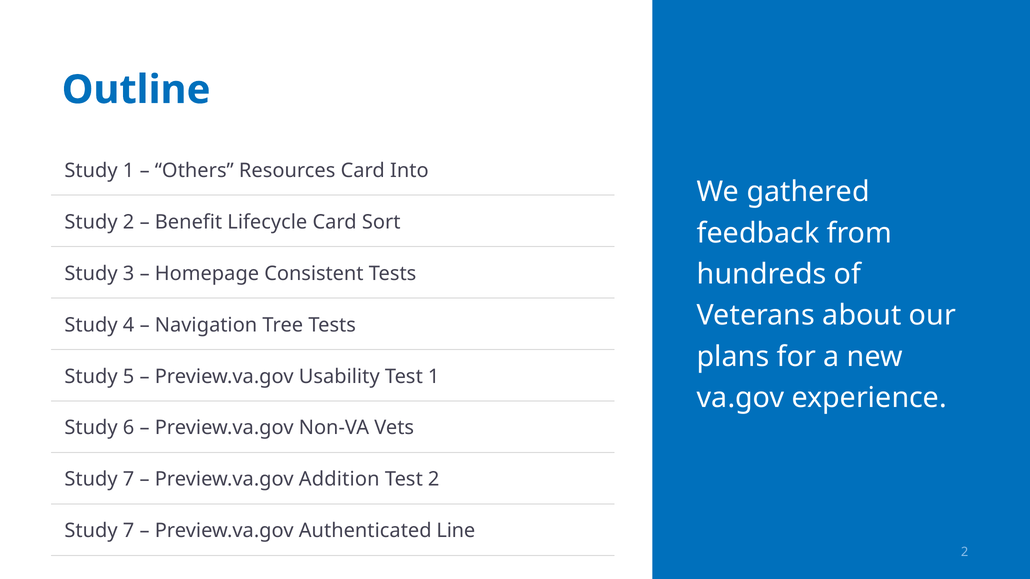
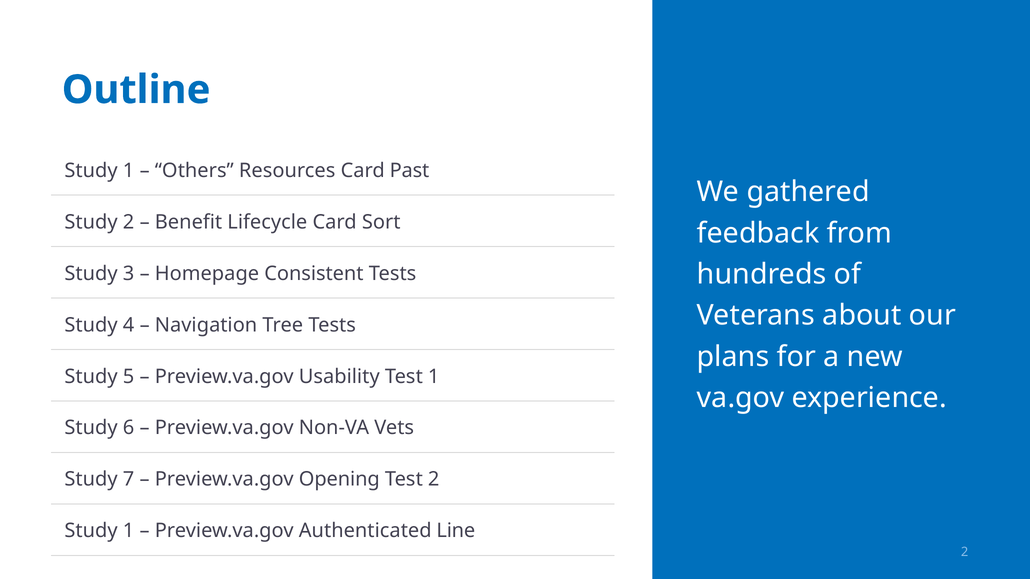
Into: Into -> Past (409, 171)
Addition: Addition -> Opening (339, 480)
7: 7 -> 1 (129, 531)
